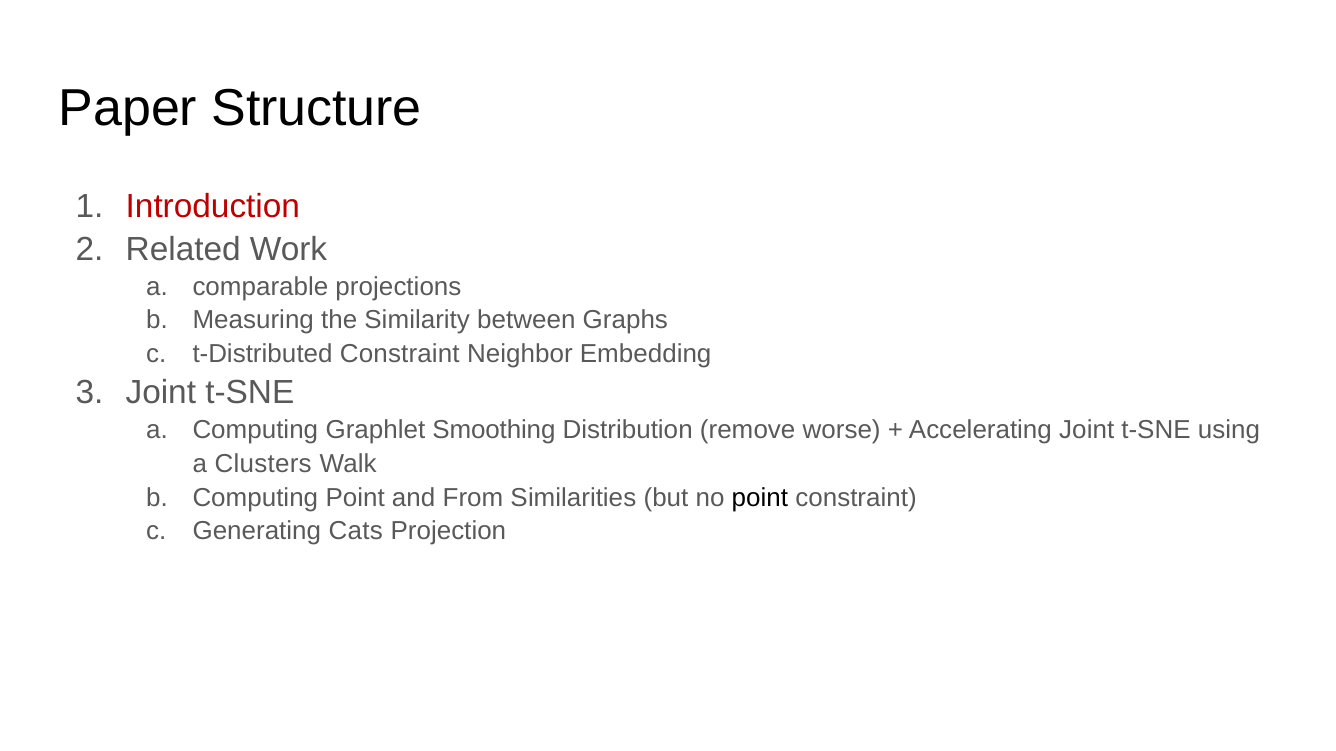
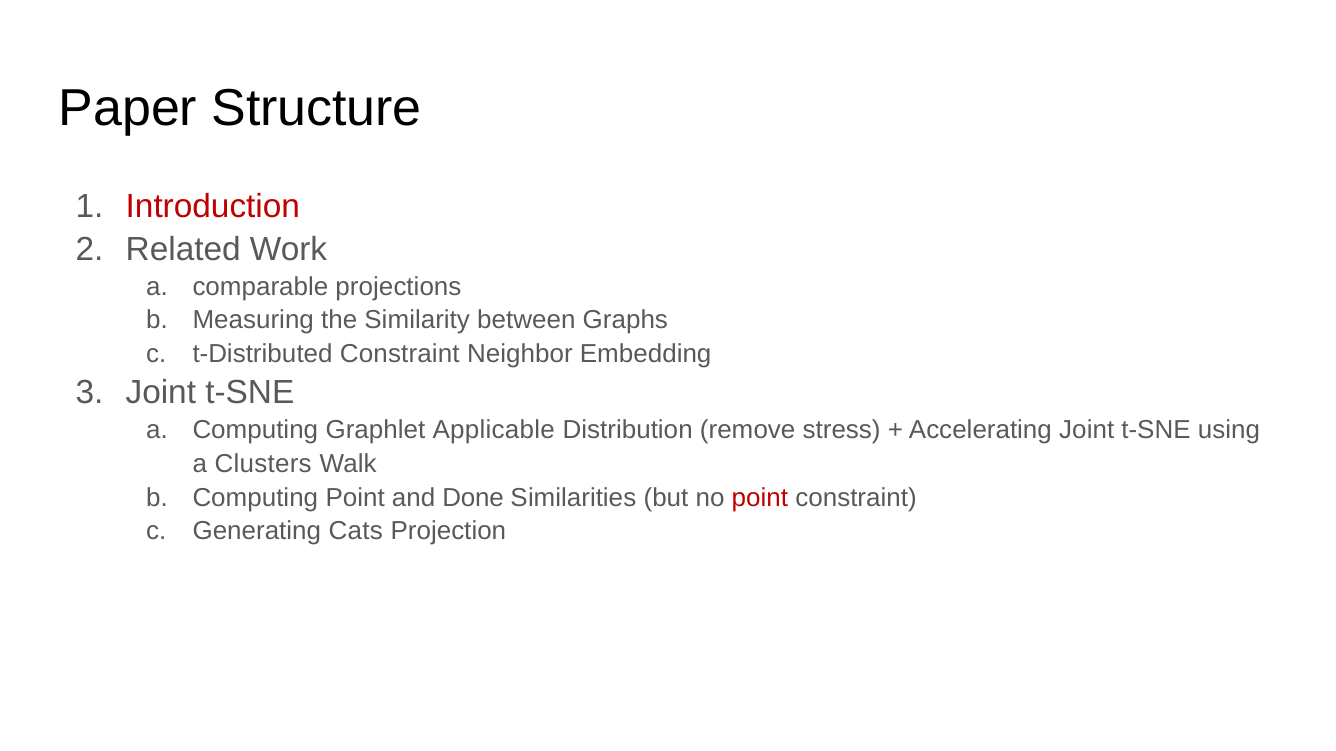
Smoothing: Smoothing -> Applicable (494, 431)
worse: worse -> stress (842, 431)
From: From -> Done (473, 498)
point colour: black -> red (760, 498)
